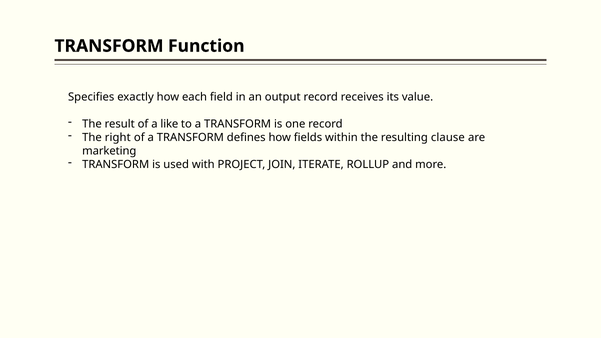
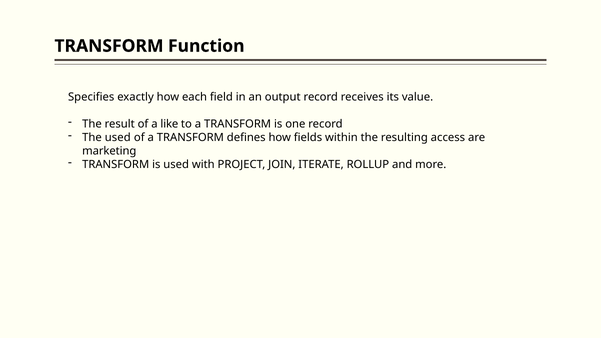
The right: right -> used (118, 137)
clause: clause -> access (448, 137)
